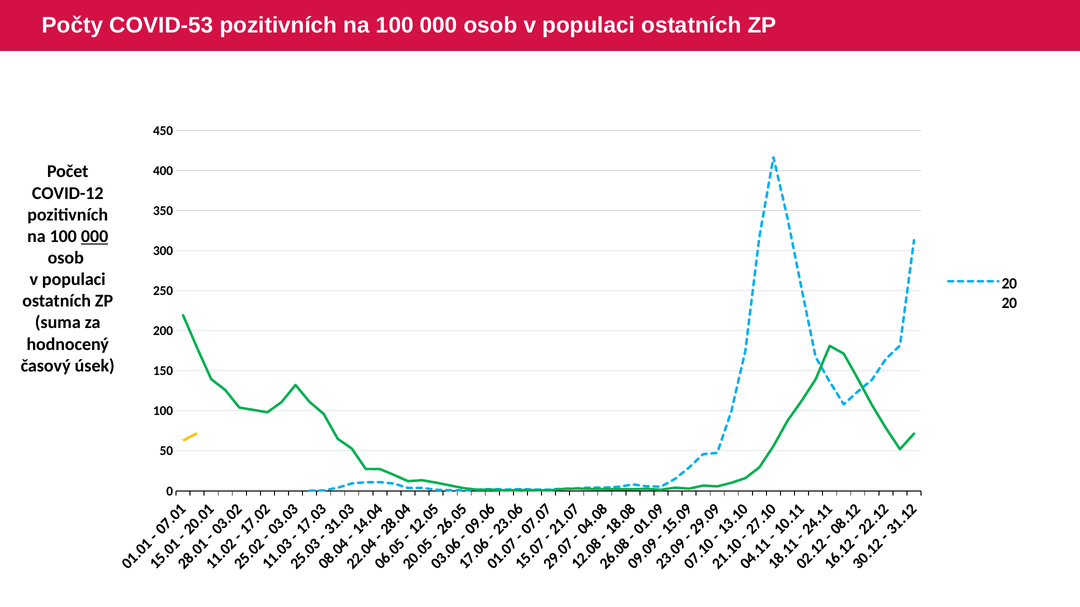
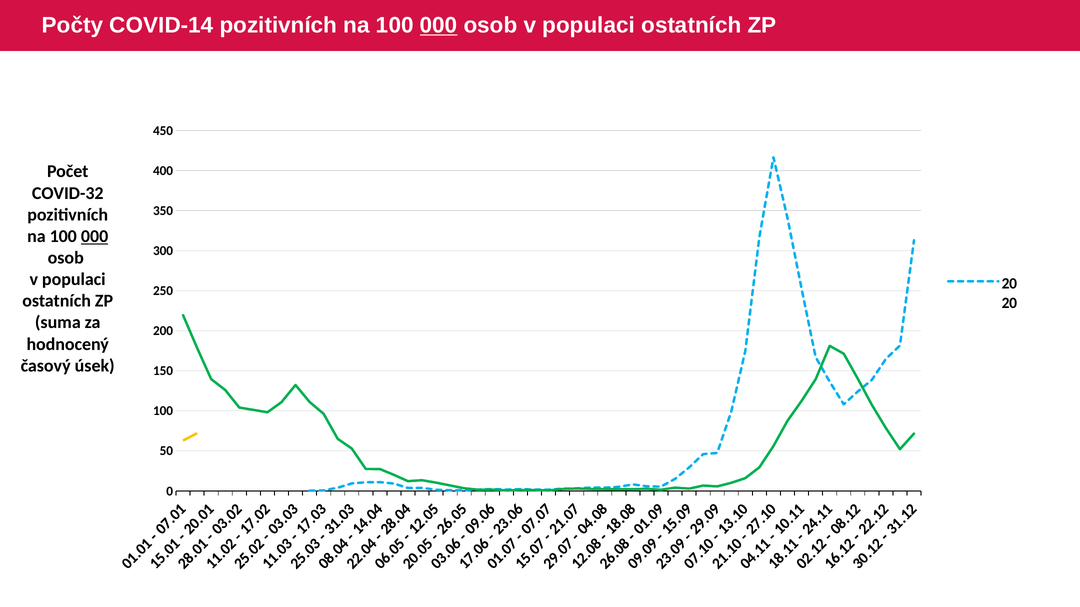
COVID-53: COVID-53 -> COVID-14 (161, 25)
000 underline: none -> present (439, 25)
COVID-12: COVID-12 -> COVID-32 (68, 193)
